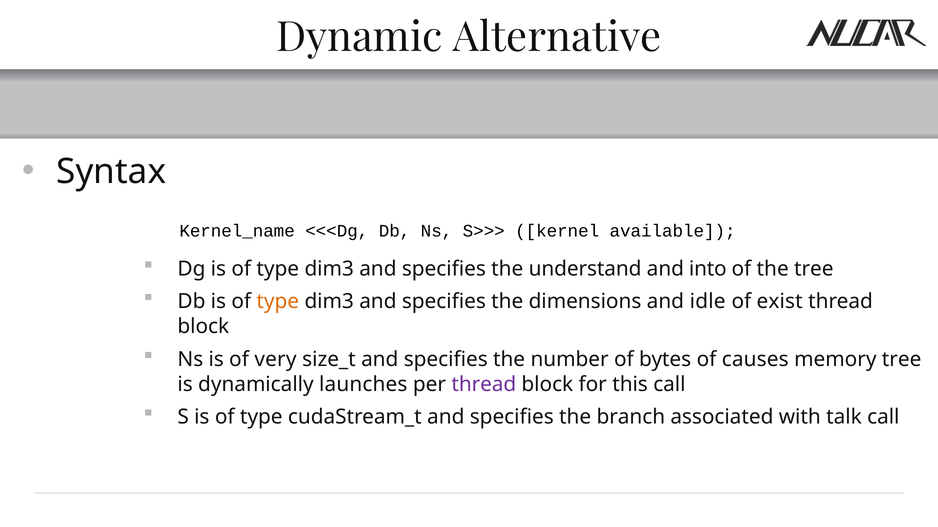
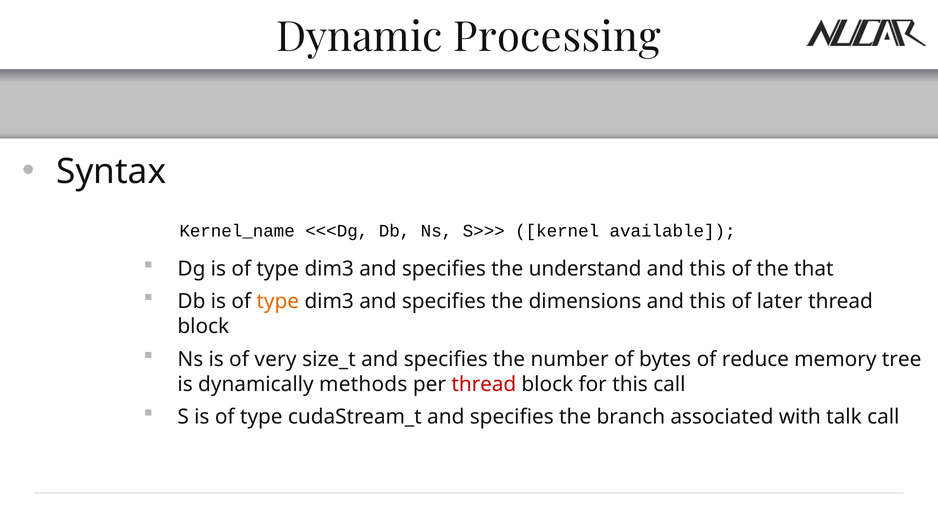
Alternative: Alternative -> Processing (557, 38)
into: into -> this (708, 269)
the tree: tree -> that (814, 269)
dimensions and idle: idle -> this (708, 302)
exist: exist -> later (780, 302)
causes: causes -> reduce (755, 360)
launches: launches -> methods (363, 385)
thread colour: purple -> red (484, 385)
